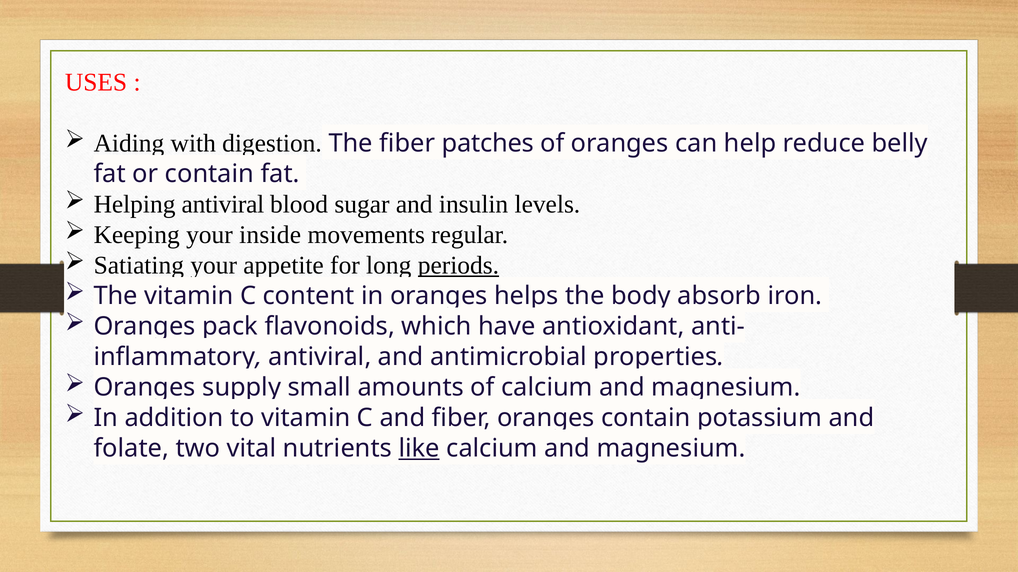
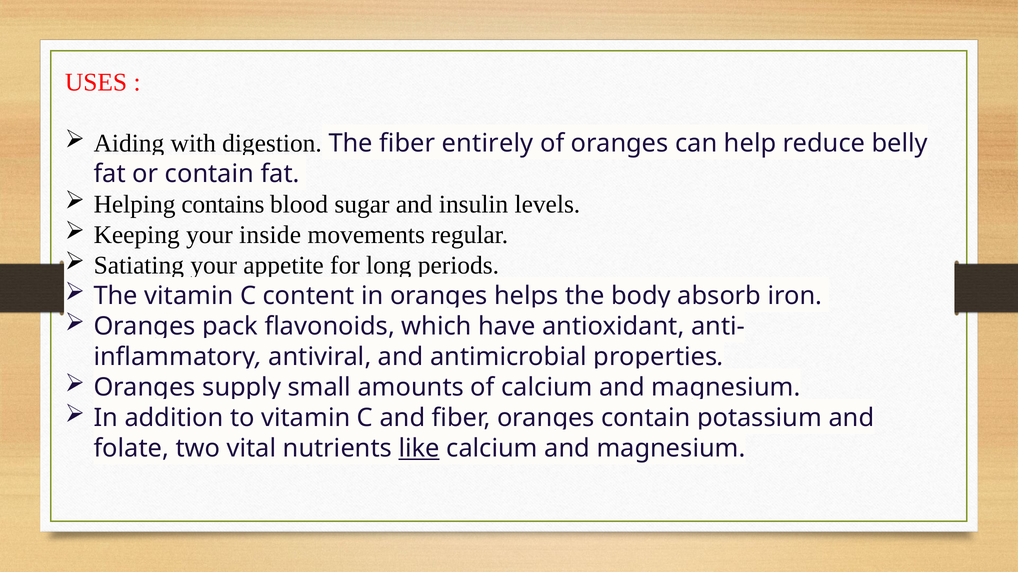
patches: patches -> entirely (488, 144)
Helping antiviral: antiviral -> contains (223, 205)
periods underline: present -> none (458, 266)
